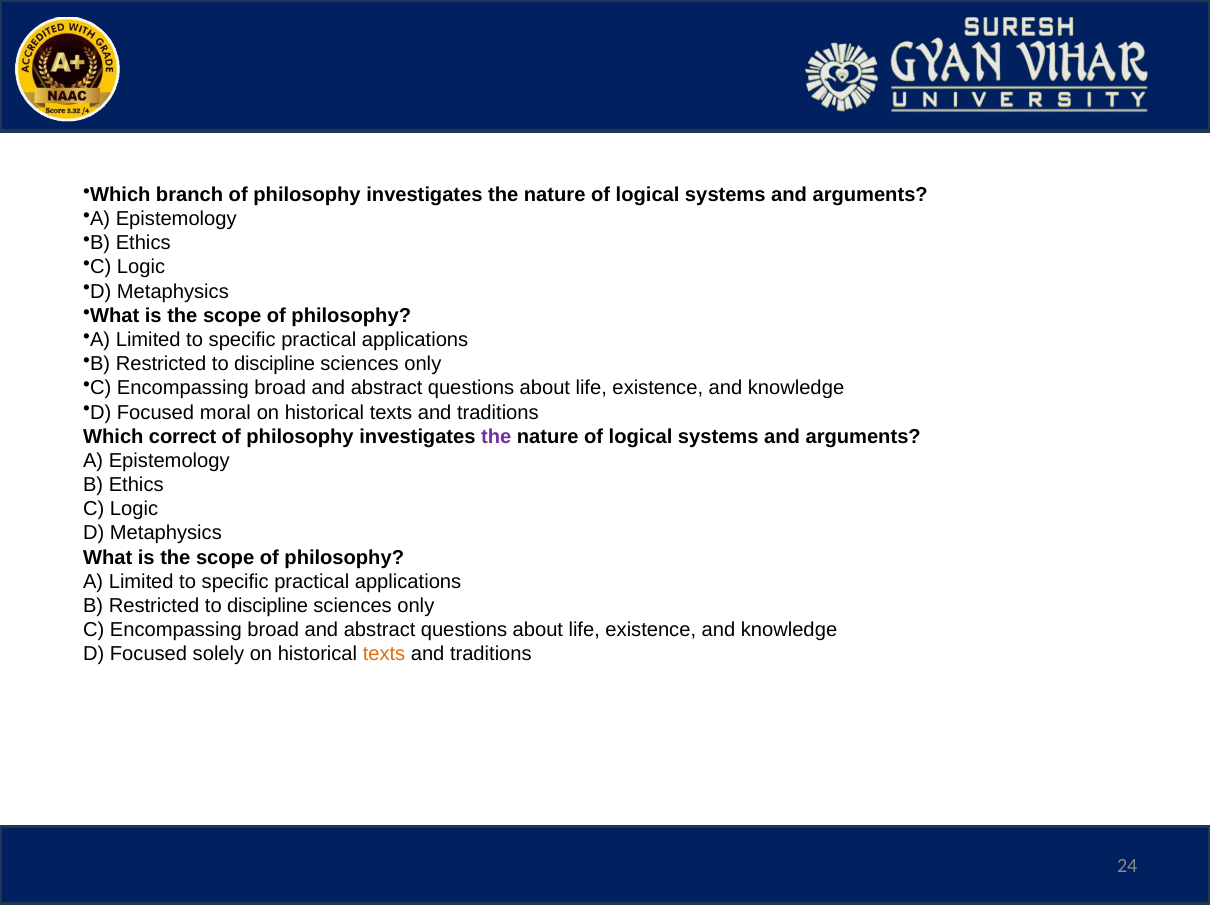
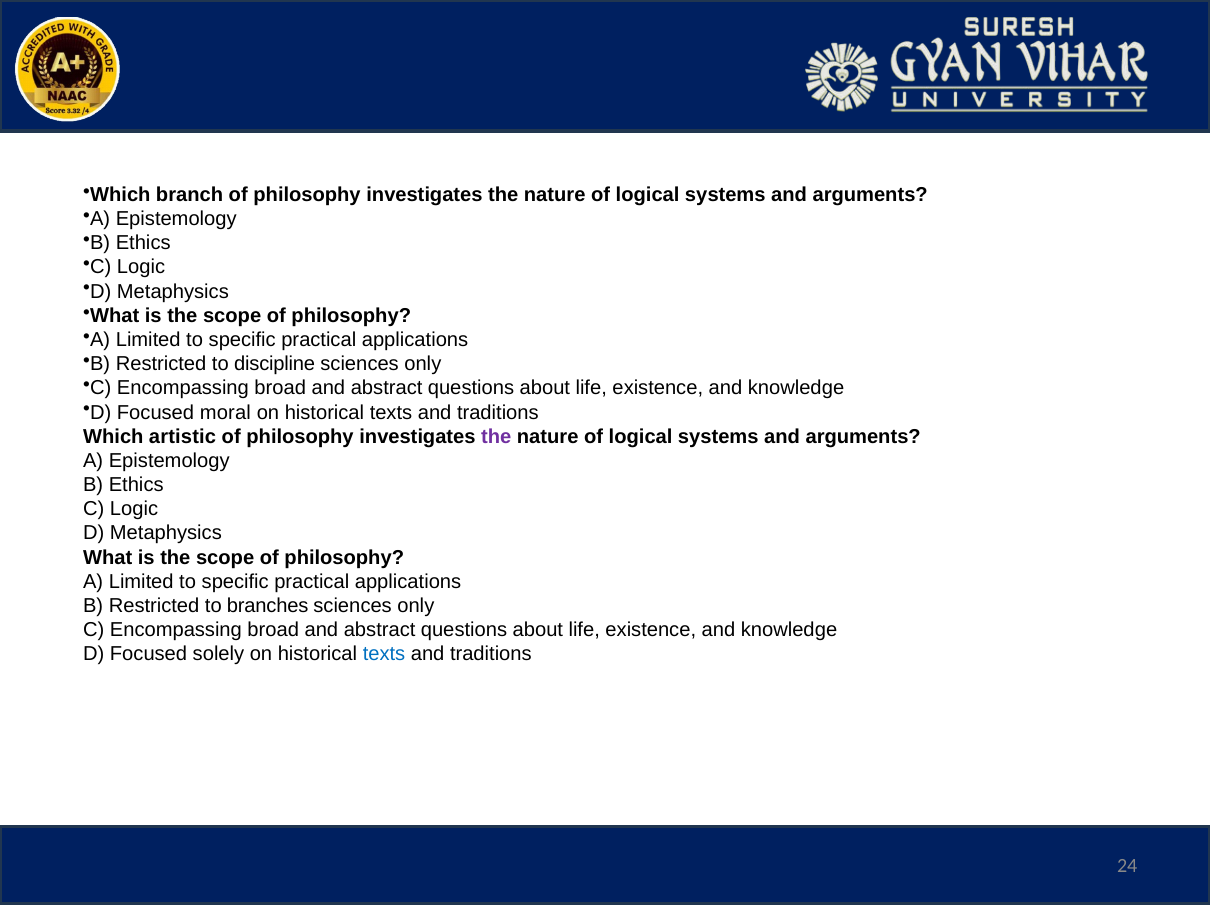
correct: correct -> artistic (183, 437)
discipline: discipline -> branches (268, 606)
texts colour: orange -> blue (384, 655)
